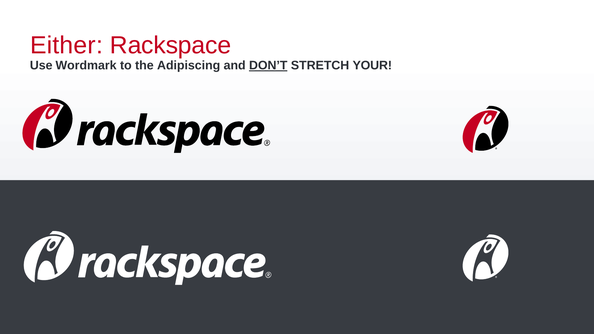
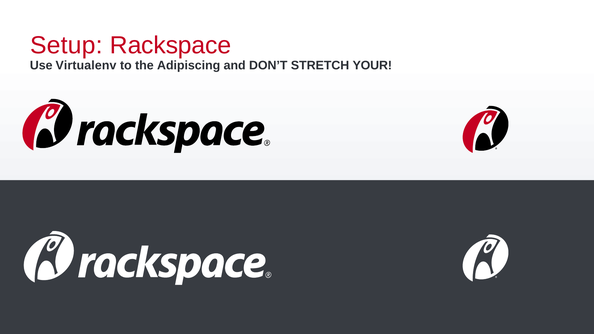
Either: Either -> Setup (66, 45)
Wordmark: Wordmark -> Virtualenv (86, 66)
DON’T underline: present -> none (268, 66)
